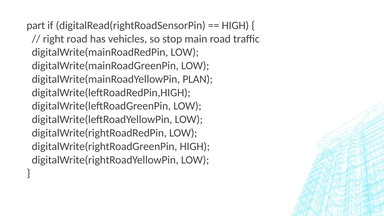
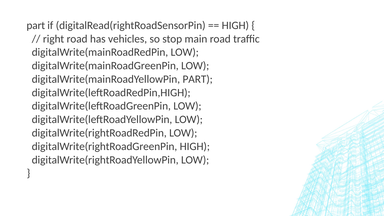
digitalWrite(mainRoadYellowPin PLAN: PLAN -> PART (198, 79)
